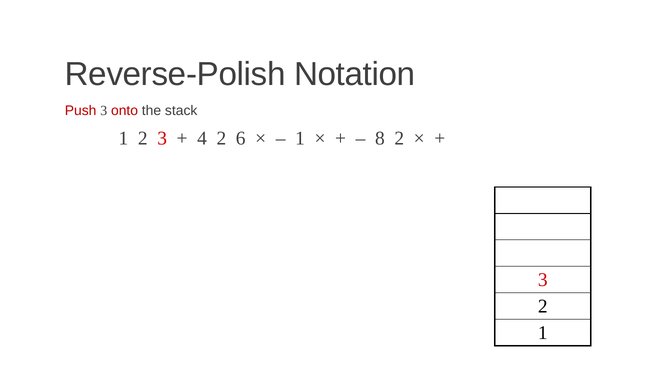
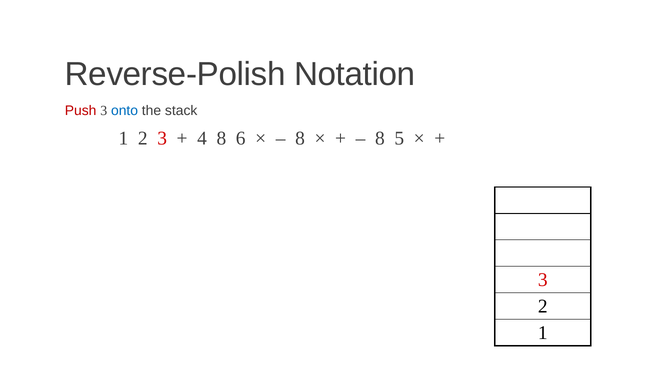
onto colour: red -> blue (125, 111)
4 2: 2 -> 8 (221, 138)
1: 1 -> 8 (300, 138)
8 2: 2 -> 5 (399, 138)
